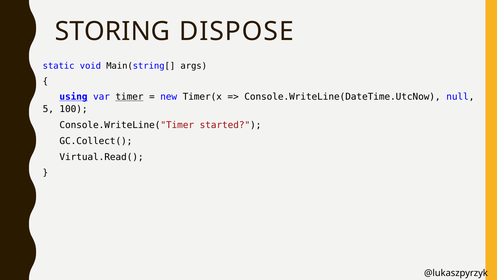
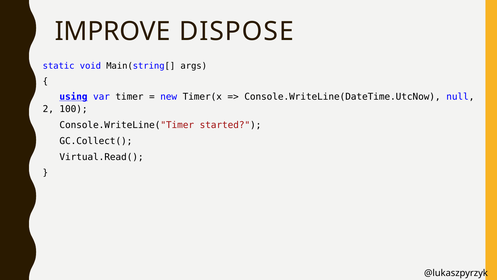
STORING: STORING -> IMPROVE (113, 32)
timer underline: present -> none (129, 97)
5: 5 -> 2 (48, 109)
